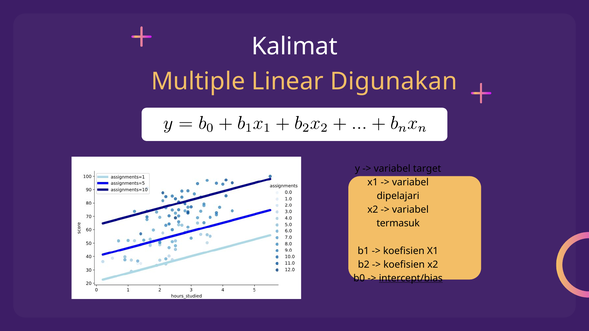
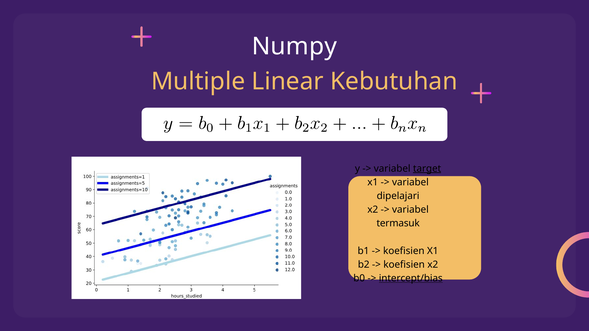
Kalimat: Kalimat -> Numpy (294, 46)
Digunakan: Digunakan -> Kebutuhan (394, 81)
target underline: none -> present (427, 169)
